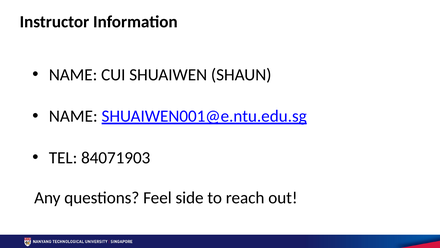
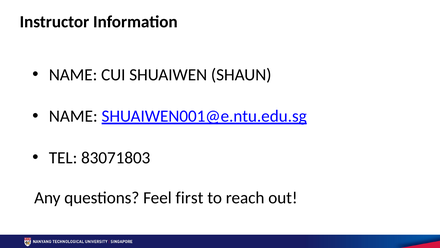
84071903: 84071903 -> 83071803 (116, 157)
side: side -> first (189, 197)
